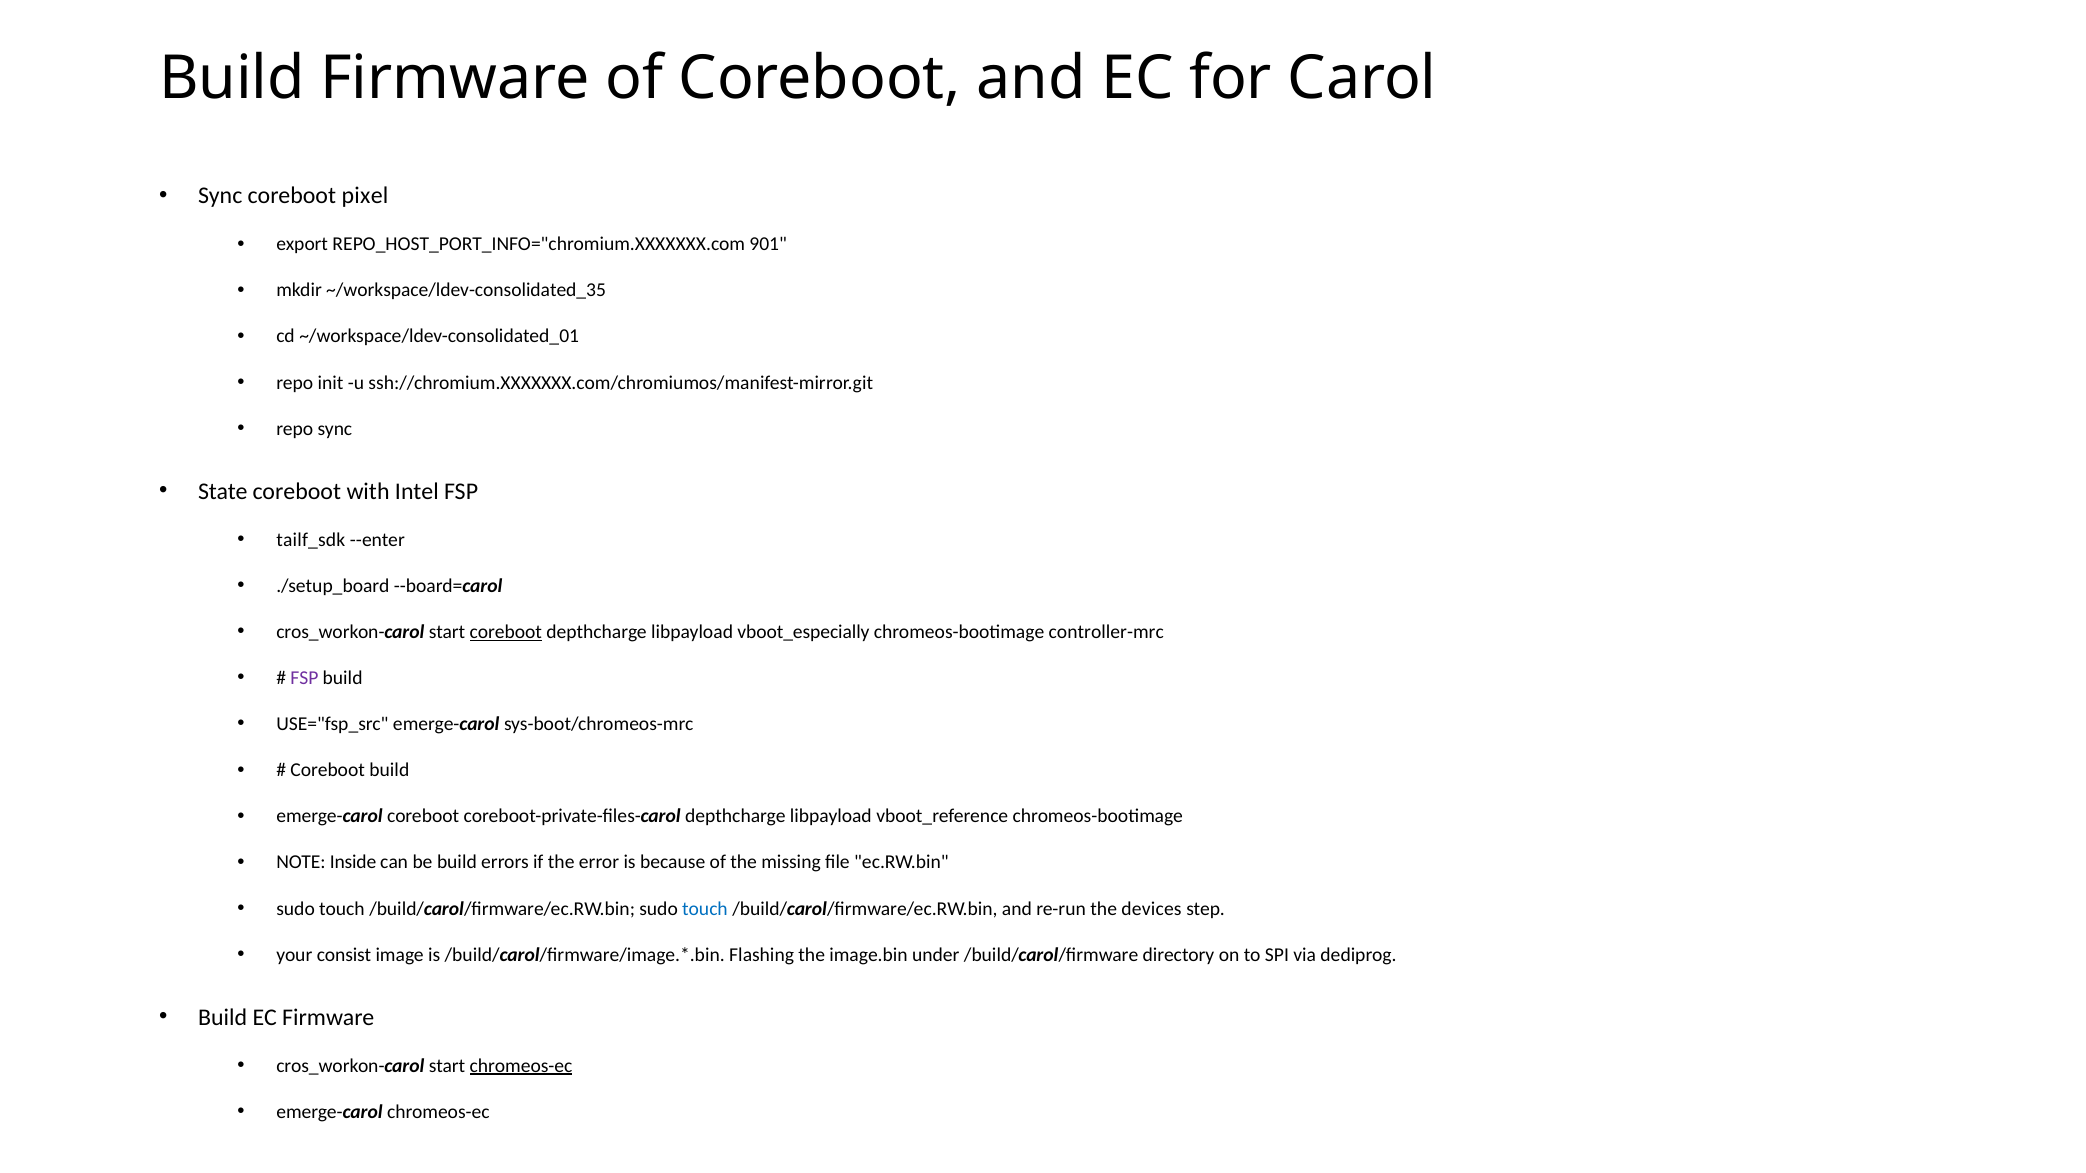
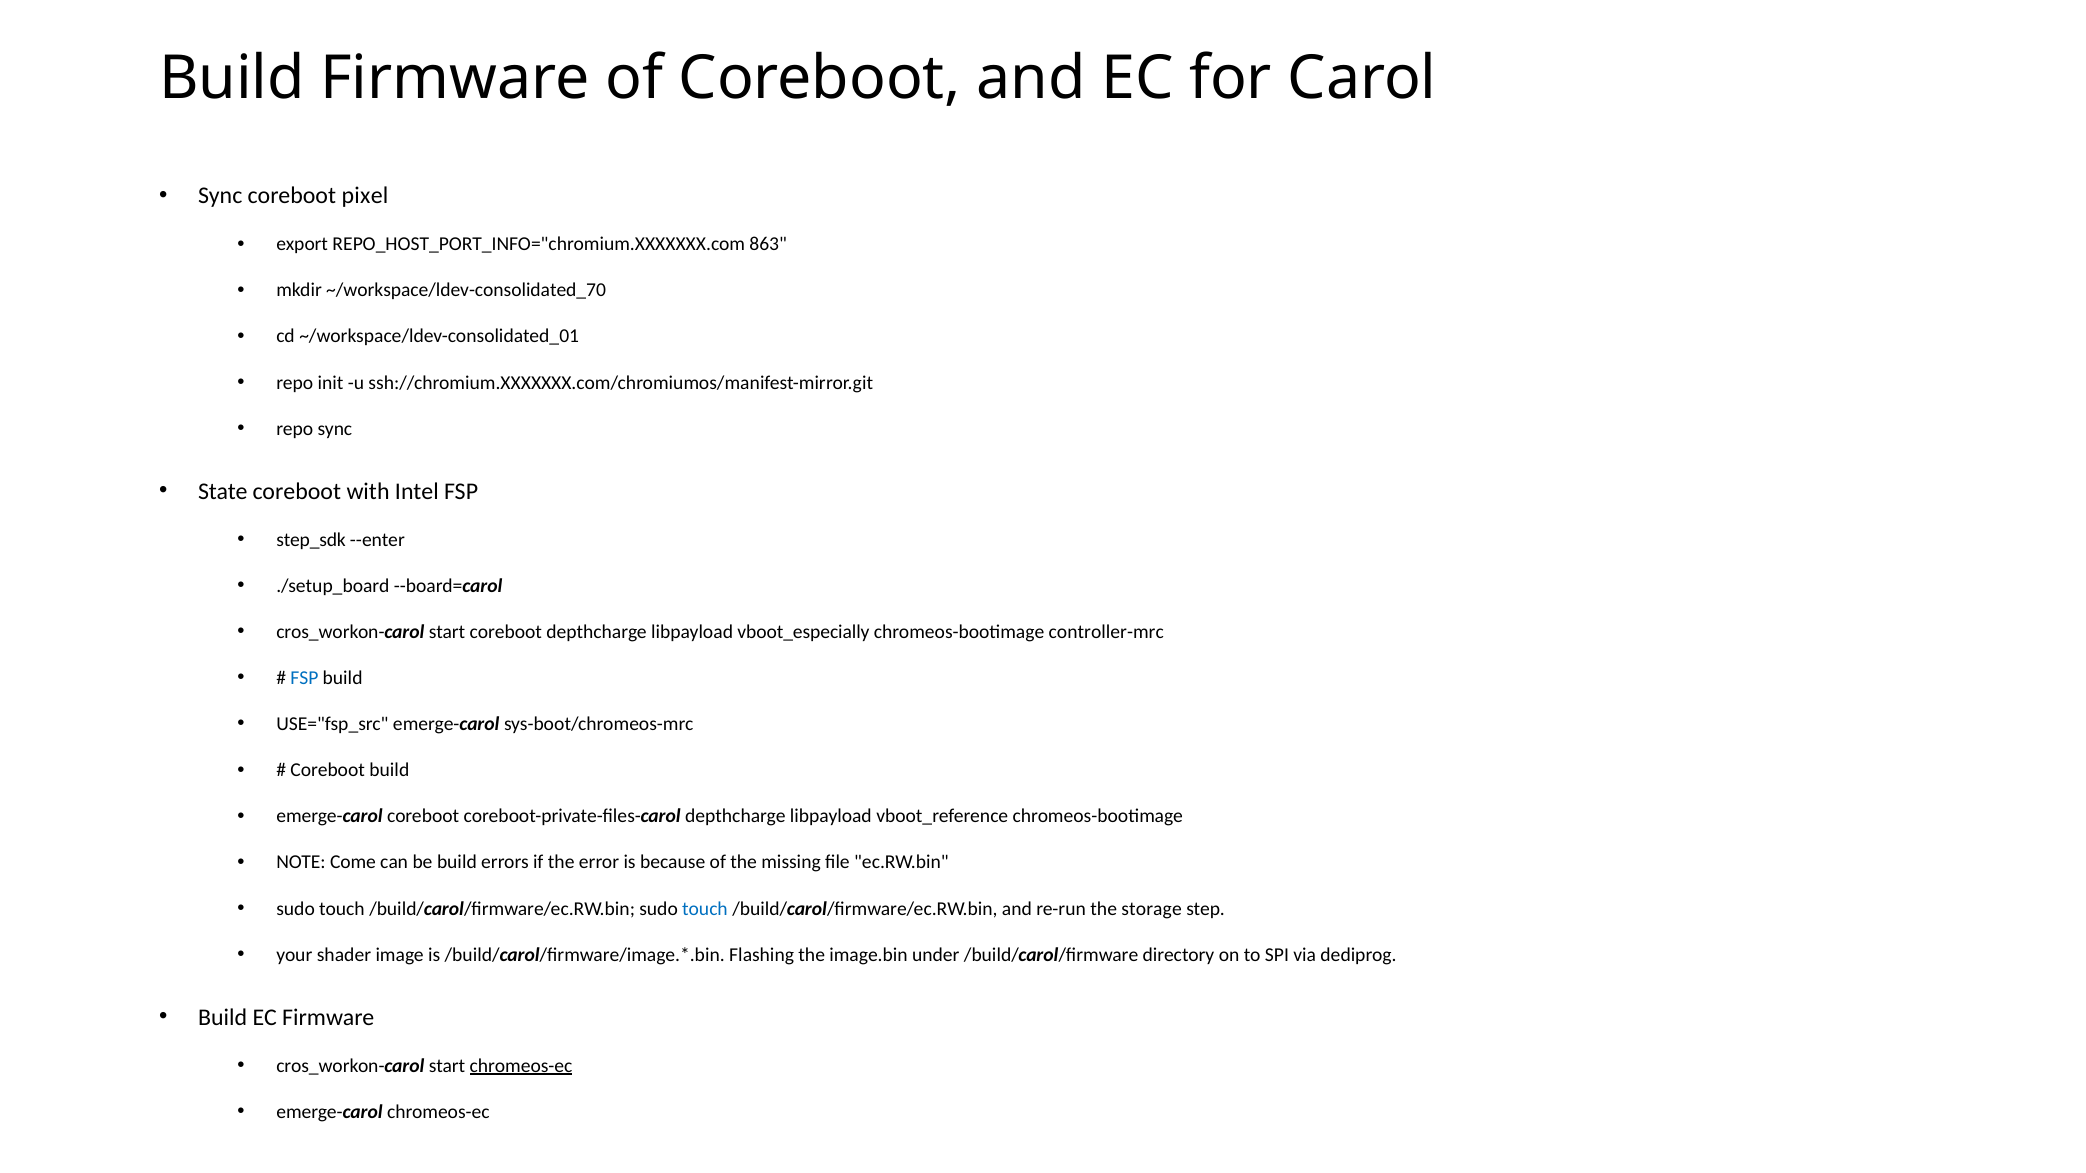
901: 901 -> 863 (768, 244)
~/workspace/ldev-consolidated_35: ~/workspace/ldev-consolidated_35 -> ~/workspace/ldev-consolidated_70 (466, 290)
tailf_sdk: tailf_sdk -> step_sdk (311, 540)
coreboot underline: present -> none (506, 632)
FSP colour: purple -> blue (304, 678)
Inside: Inside -> Come (353, 863)
devices: devices -> storage (1152, 909)
consist: consist -> shader (344, 955)
